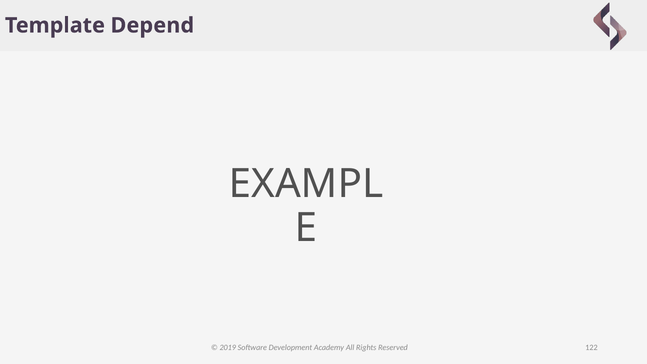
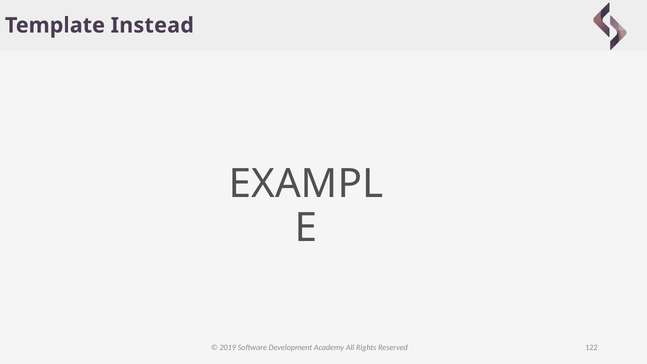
Depend: Depend -> Instead (152, 25)
